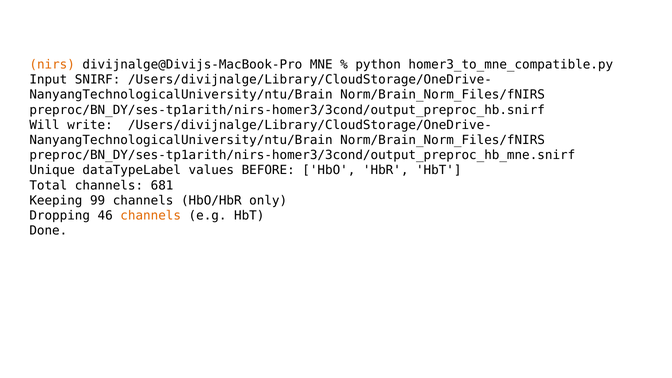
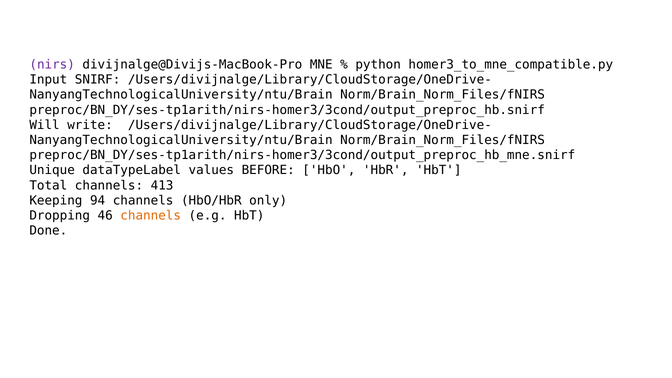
nirs colour: orange -> purple (52, 64)
681: 681 -> 413 (162, 185)
99: 99 -> 94 (98, 201)
